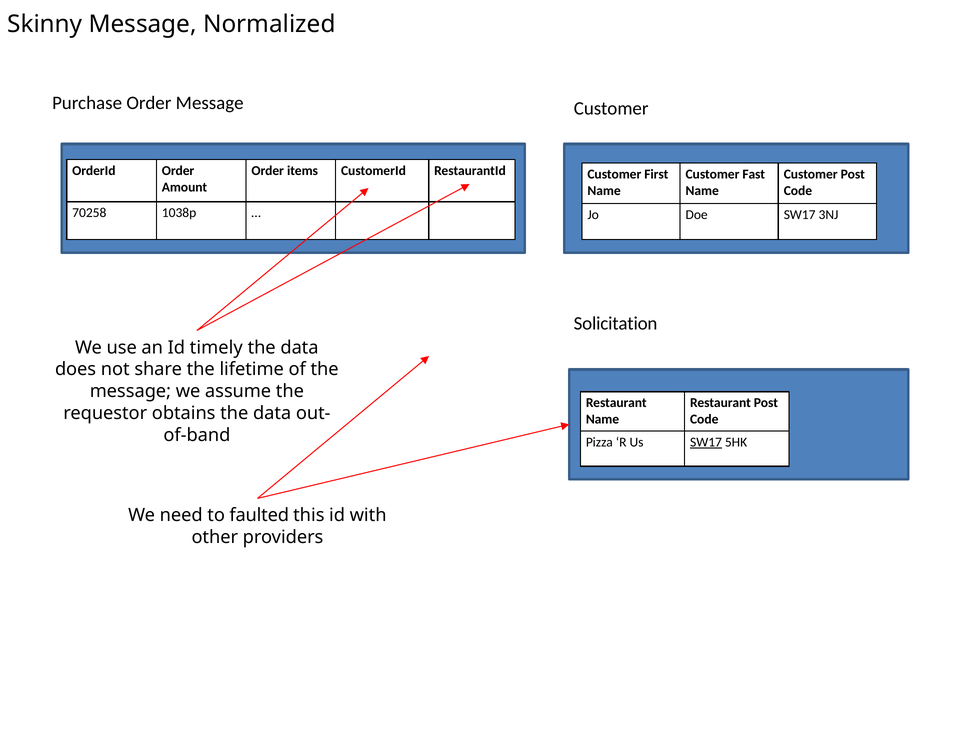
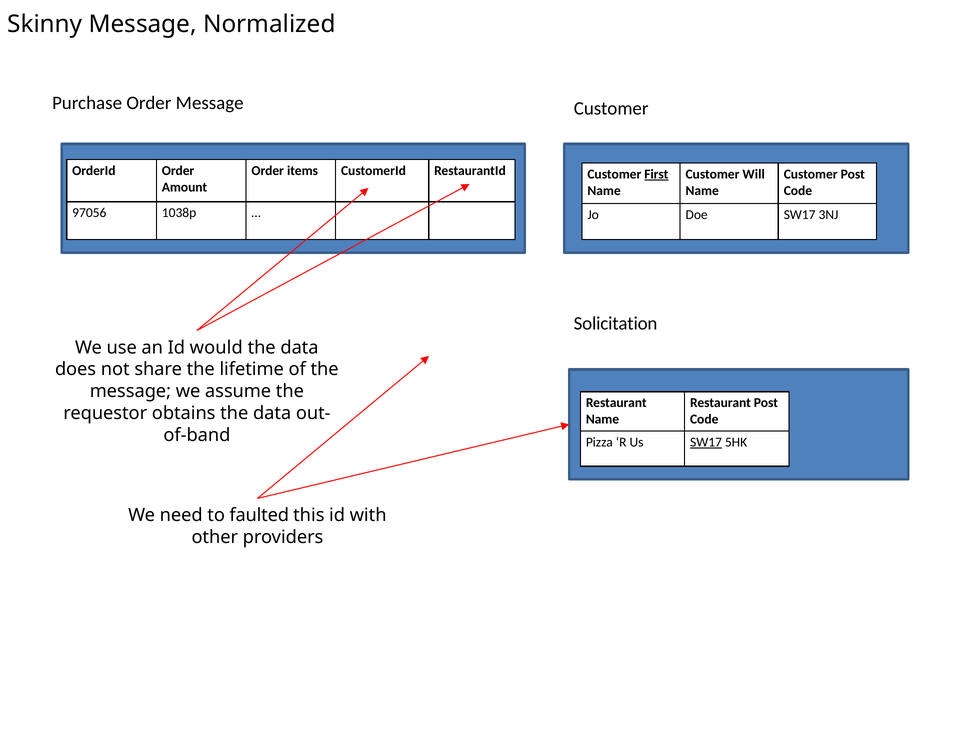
First underline: none -> present (656, 174)
Fast: Fast -> Will (754, 174)
70258: 70258 -> 97056 (89, 213)
timely: timely -> would (216, 347)
